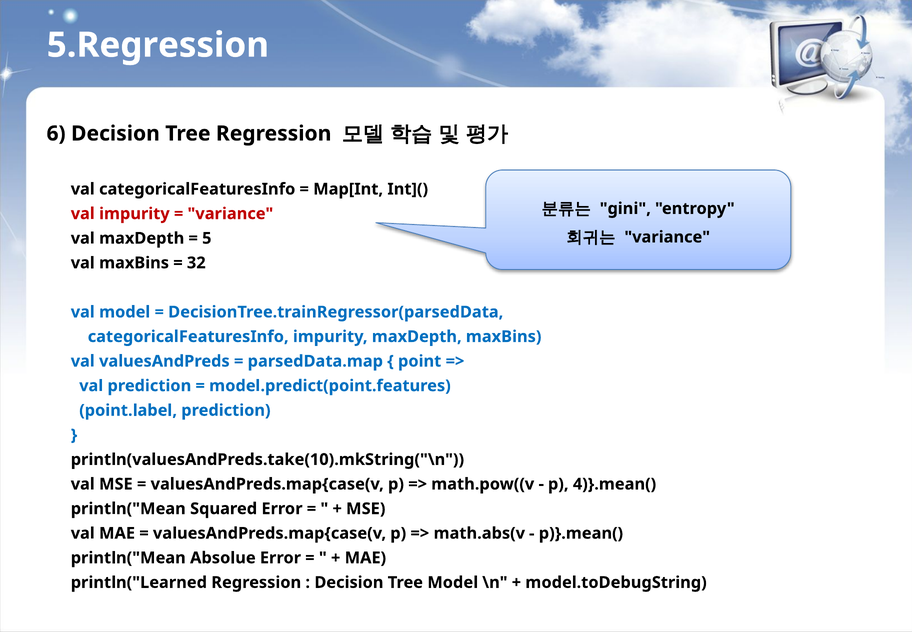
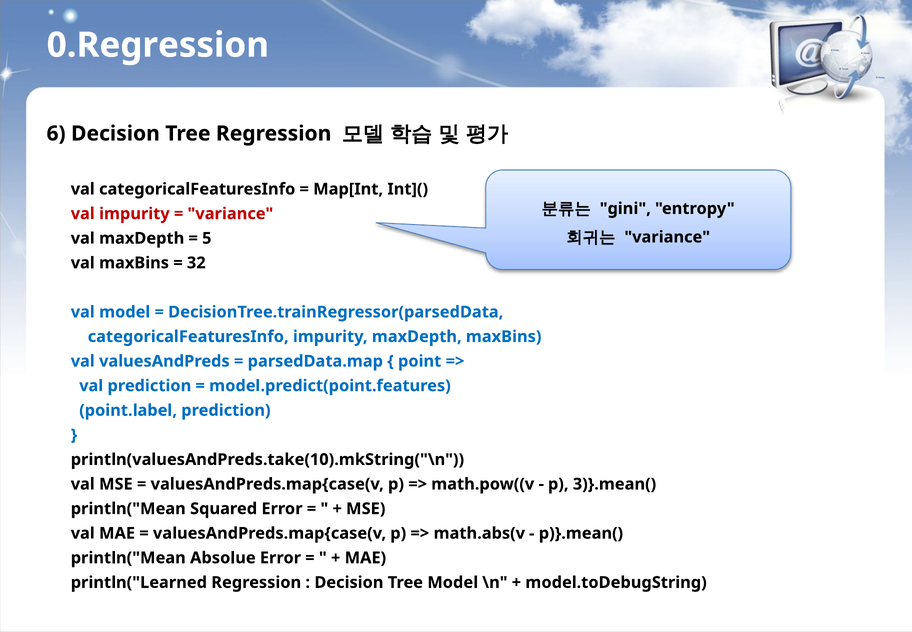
5.Regression: 5.Regression -> 0.Regression (158, 45)
4)}.mean(: 4)}.mean( -> 3)}.mean( (615, 484)
